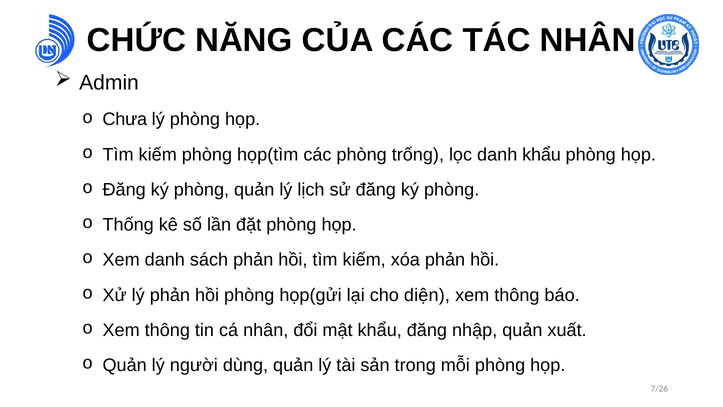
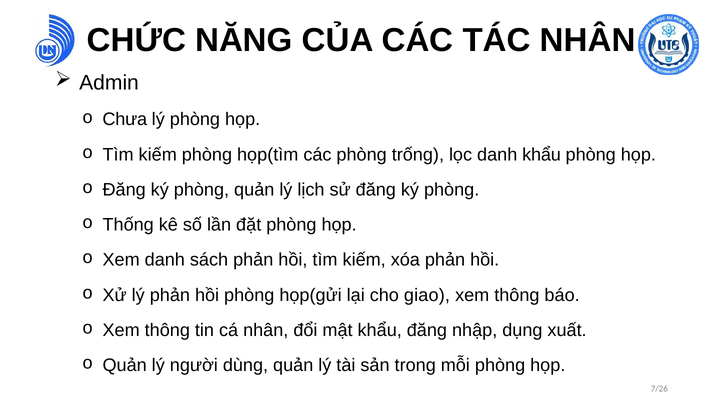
diện: diện -> giao (427, 295)
nhập quản: quản -> dụng (522, 330)
